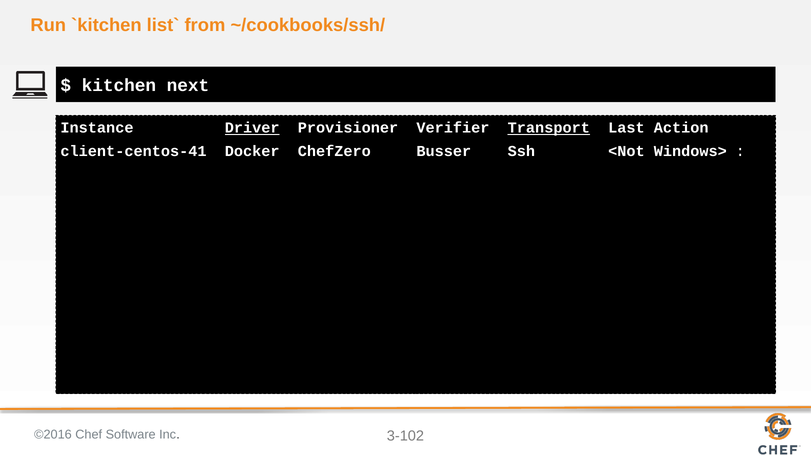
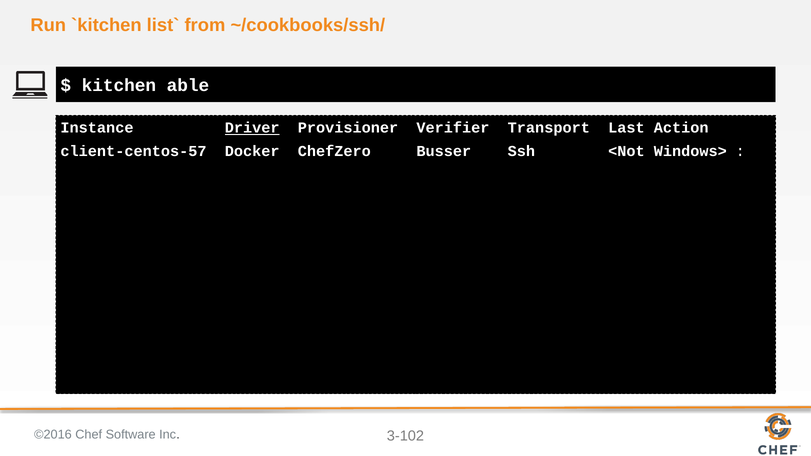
next: next -> able (188, 86)
Transport underline: present -> none (549, 128)
client-centos-41: client-centos-41 -> client-centos-57 (134, 151)
